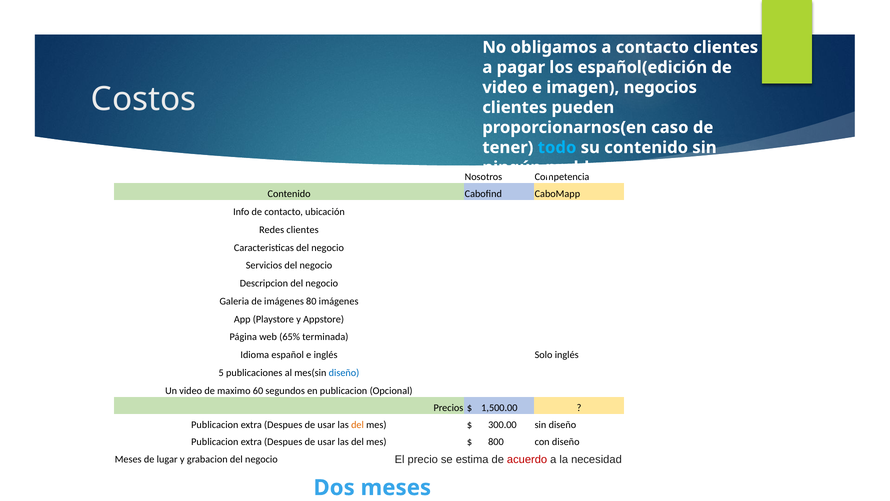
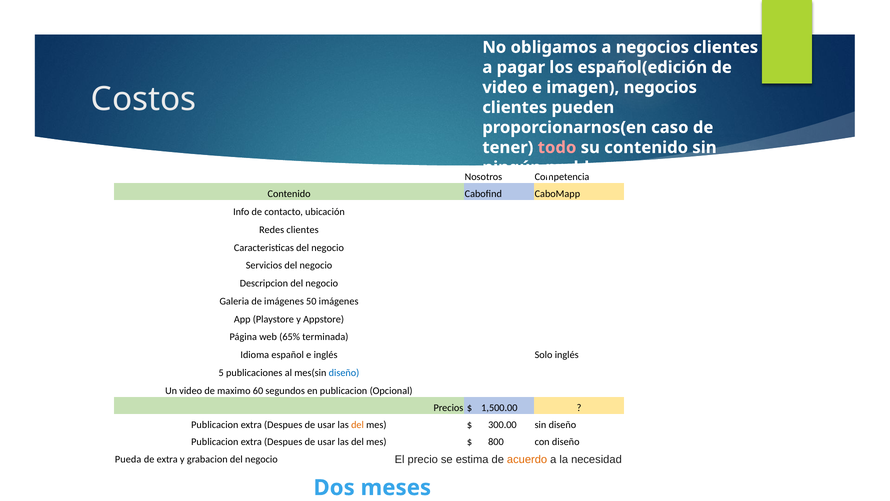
a contacto: contacto -> negocios (652, 47)
todo colour: light blue -> pink (557, 147)
80: 80 -> 50 (311, 301)
Meses: Meses -> Pueda (128, 459)
de lugar: lugar -> extra (167, 459)
acuerdo colour: red -> orange (527, 459)
